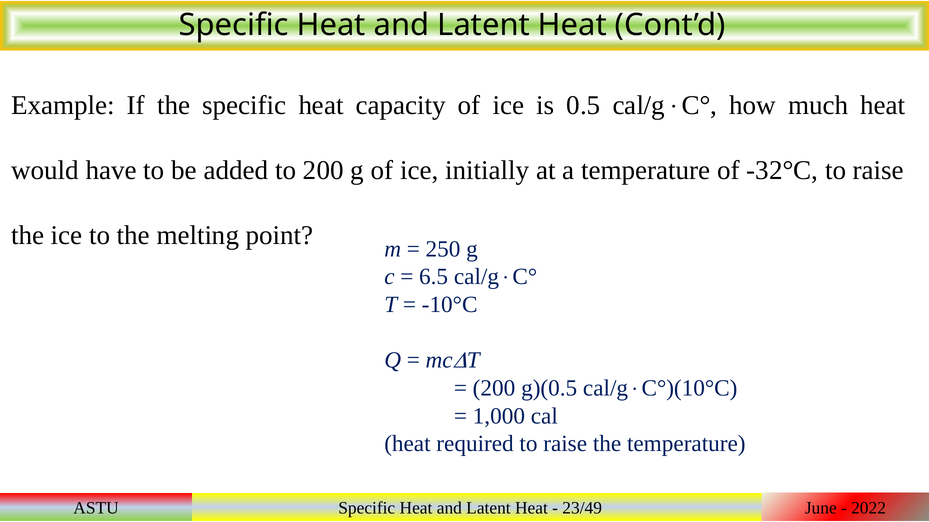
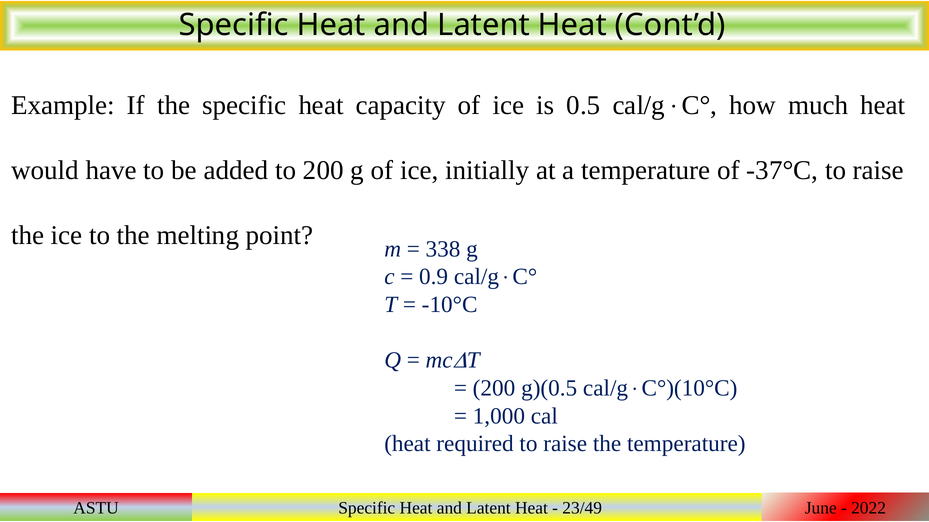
-32°C: -32°C -> -37°C (782, 170)
250: 250 -> 338 (443, 249)
6.5: 6.5 -> 0.9 (434, 277)
